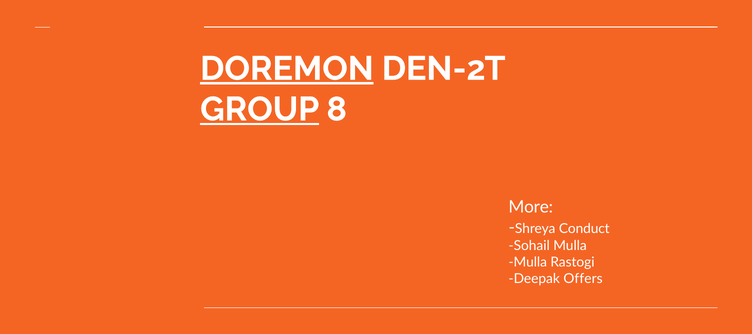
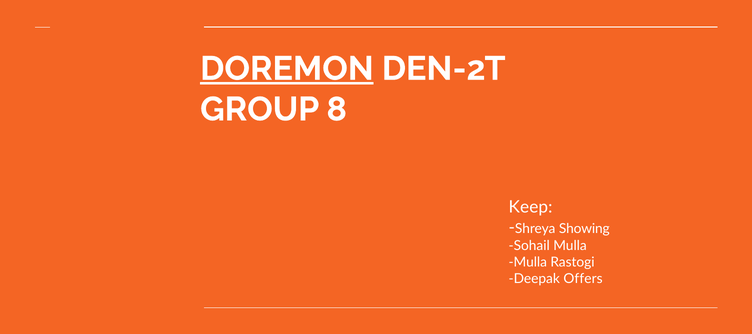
GROUP underline: present -> none (260, 109)
More: More -> Keep (531, 207)
Conduct: Conduct -> Showing (584, 229)
